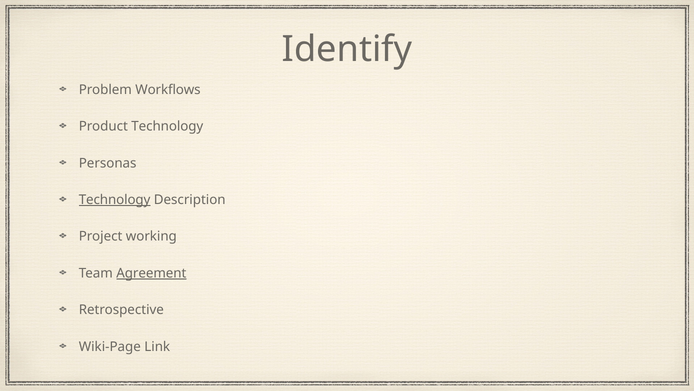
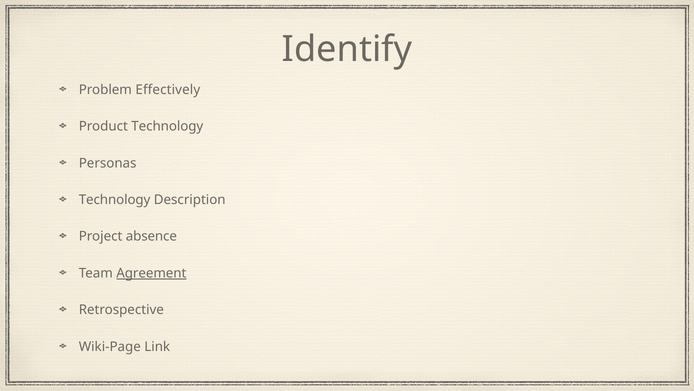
Workflows: Workflows -> Effectively (168, 90)
Technology underline: present -> none (115, 200)
working: working -> absence (151, 236)
